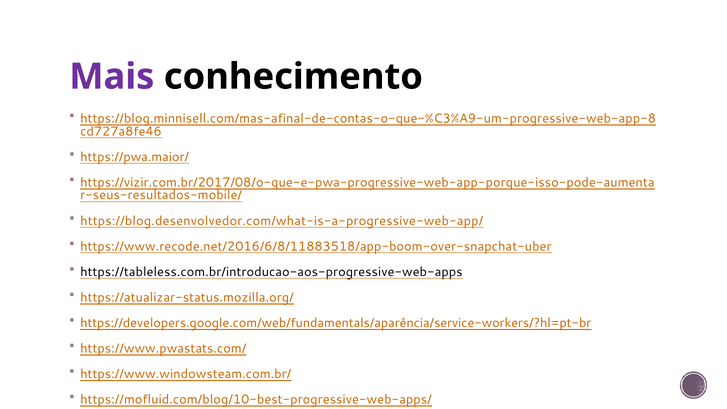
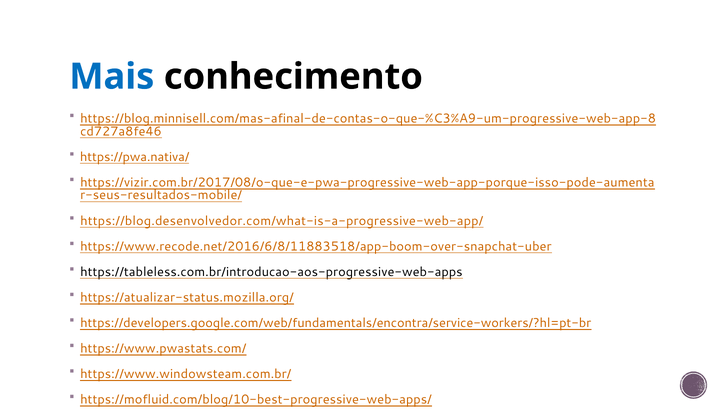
Mais colour: purple -> blue (112, 77)
https://pwa.maior/: https://pwa.maior/ -> https://pwa.nativa/ (135, 157)
https://developers.google.com/web/fundamentals/aparência/service-workers/?hl=pt-br: https://developers.google.com/web/fundamentals/aparência/service-workers/?hl=pt-br -> https://developers.google.com/web/fundamentals/encontra/service-workers/?hl=pt-br (336, 323)
